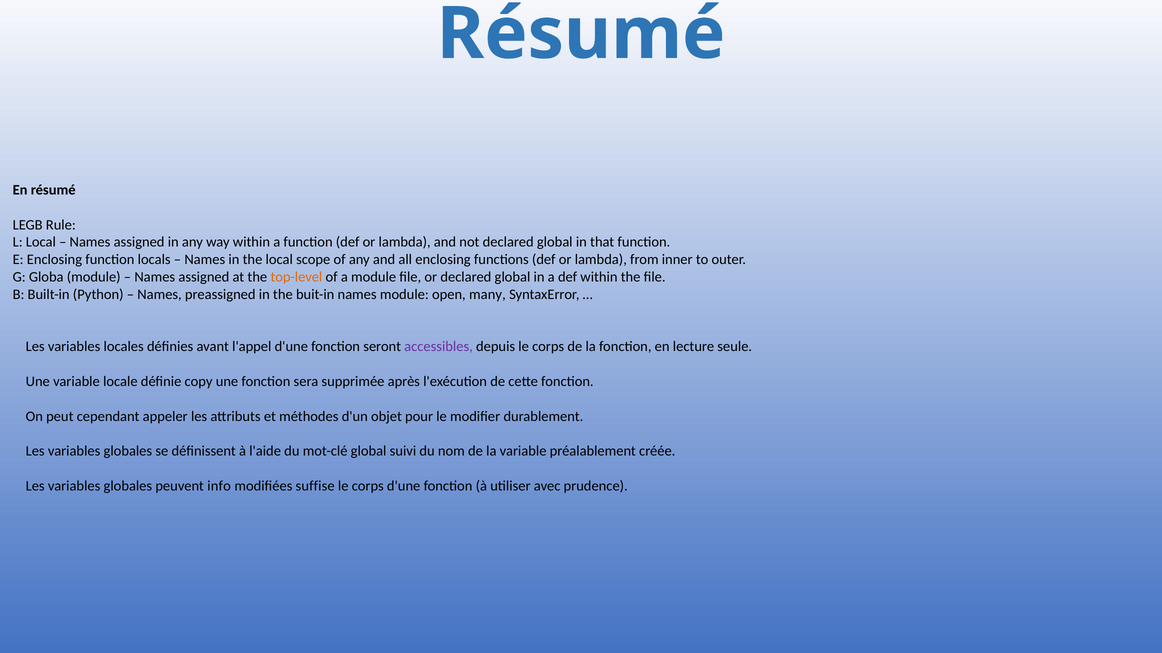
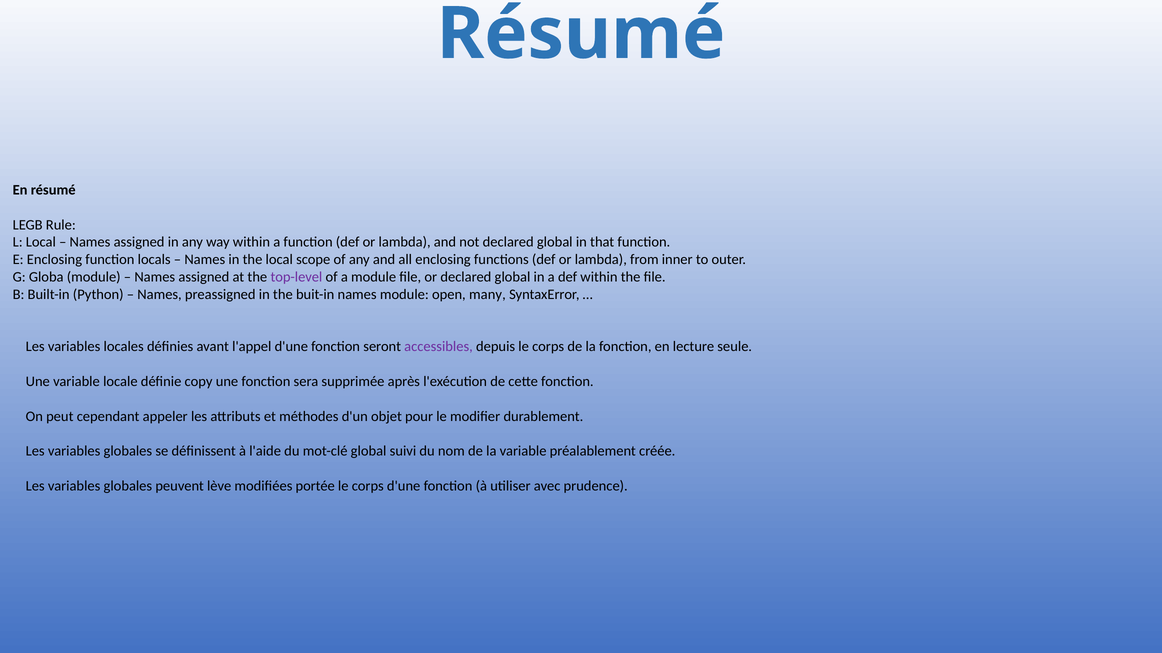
top-level colour: orange -> purple (296, 277)
info: info -> lève (219, 486)
suffise: suffise -> portée (315, 486)
